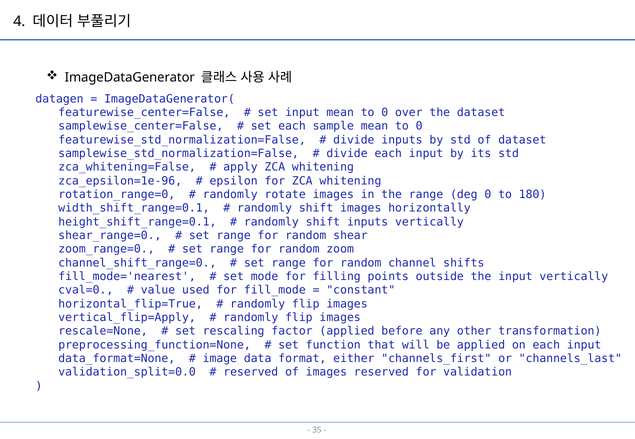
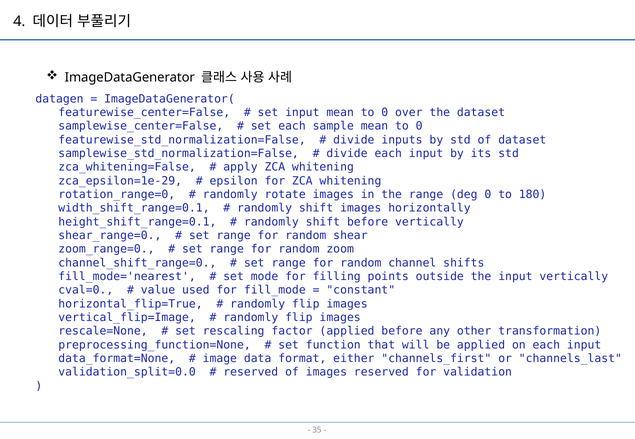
zca_epsilon=1e-96: zca_epsilon=1e-96 -> zca_epsilon=1e-29 (120, 181)
shift inputs: inputs -> before (368, 222)
vertical_flip=Apply: vertical_flip=Apply -> vertical_flip=Image (127, 318)
